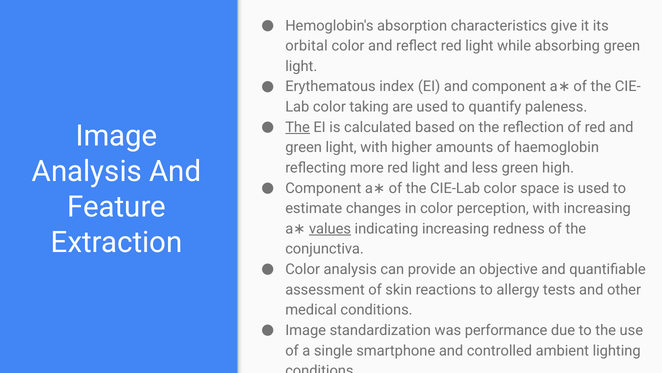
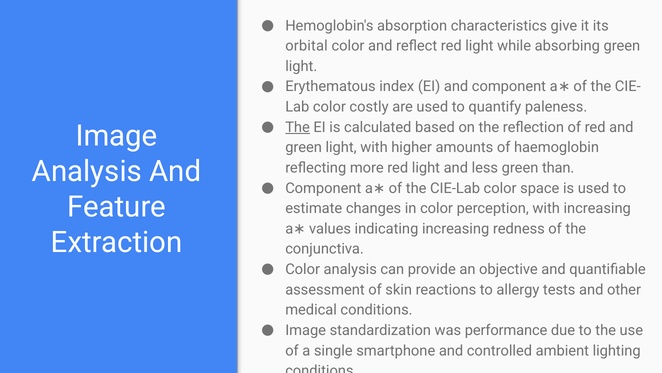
taking: taking -> costly (369, 107)
high: high -> than (558, 168)
values underline: present -> none (330, 228)
